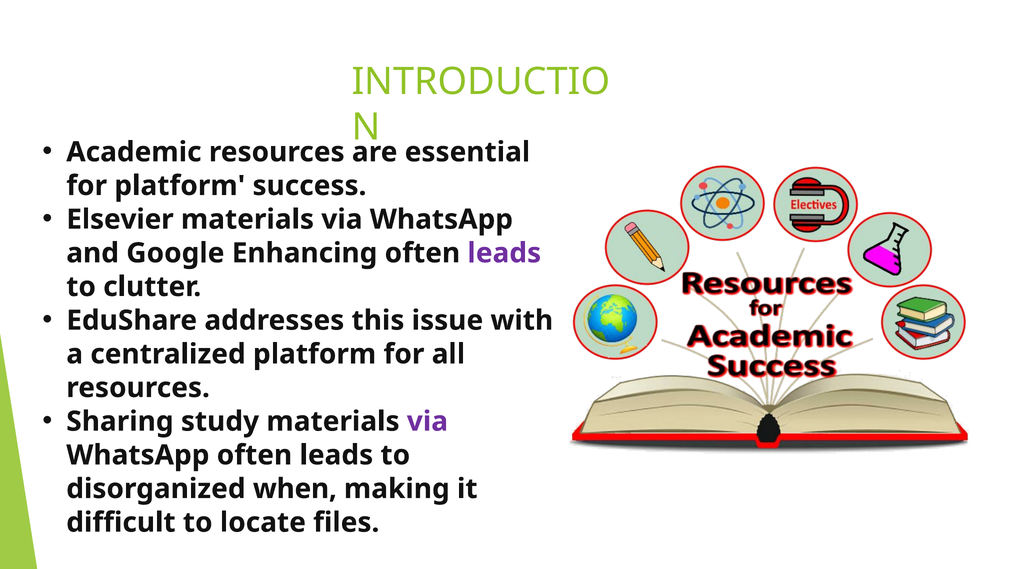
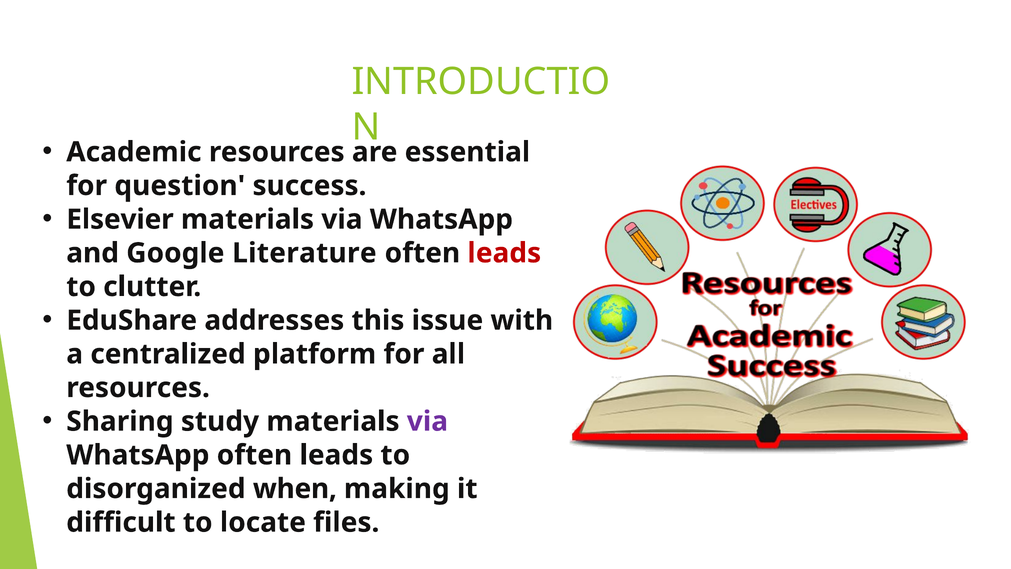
for platform: platform -> question (180, 186)
Enhancing: Enhancing -> Literature (304, 253)
leads colour: purple -> red (504, 253)
